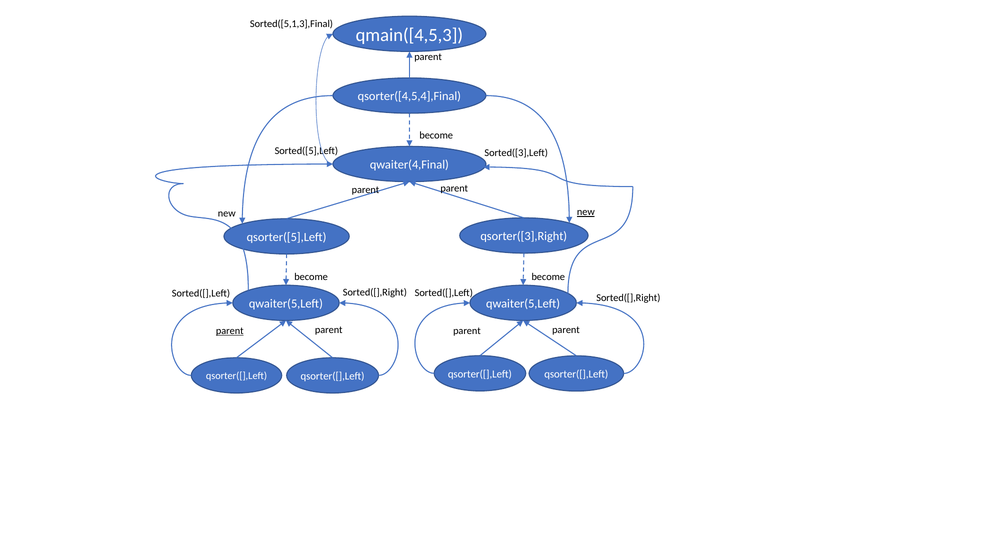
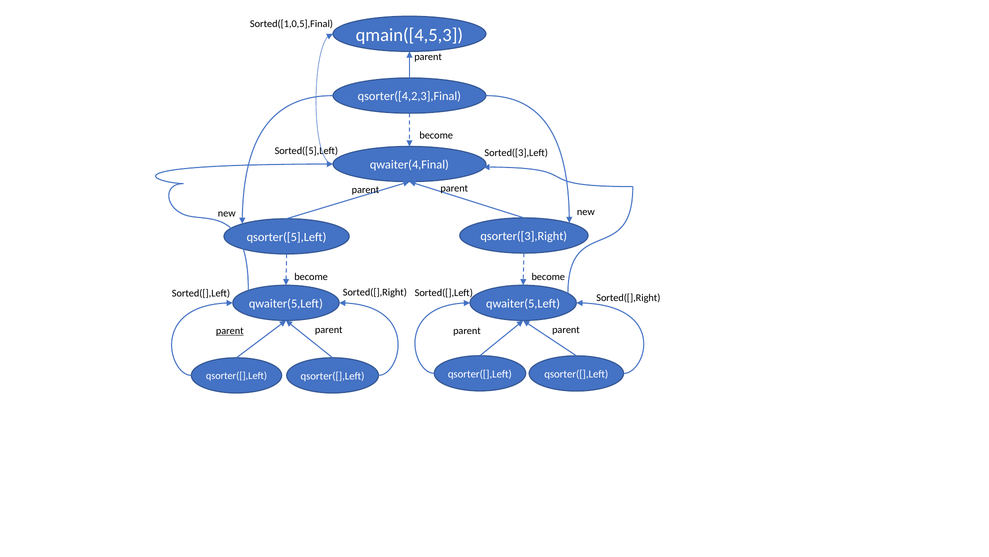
Sorted([5,1,3],Final: Sorted([5,1,3],Final -> Sorted([1,0,5],Final (291, 24)
qsorter([4,5,4],Final: qsorter([4,5,4],Final -> qsorter([4,2,3],Final (409, 96)
new underline: present -> none (586, 212)
